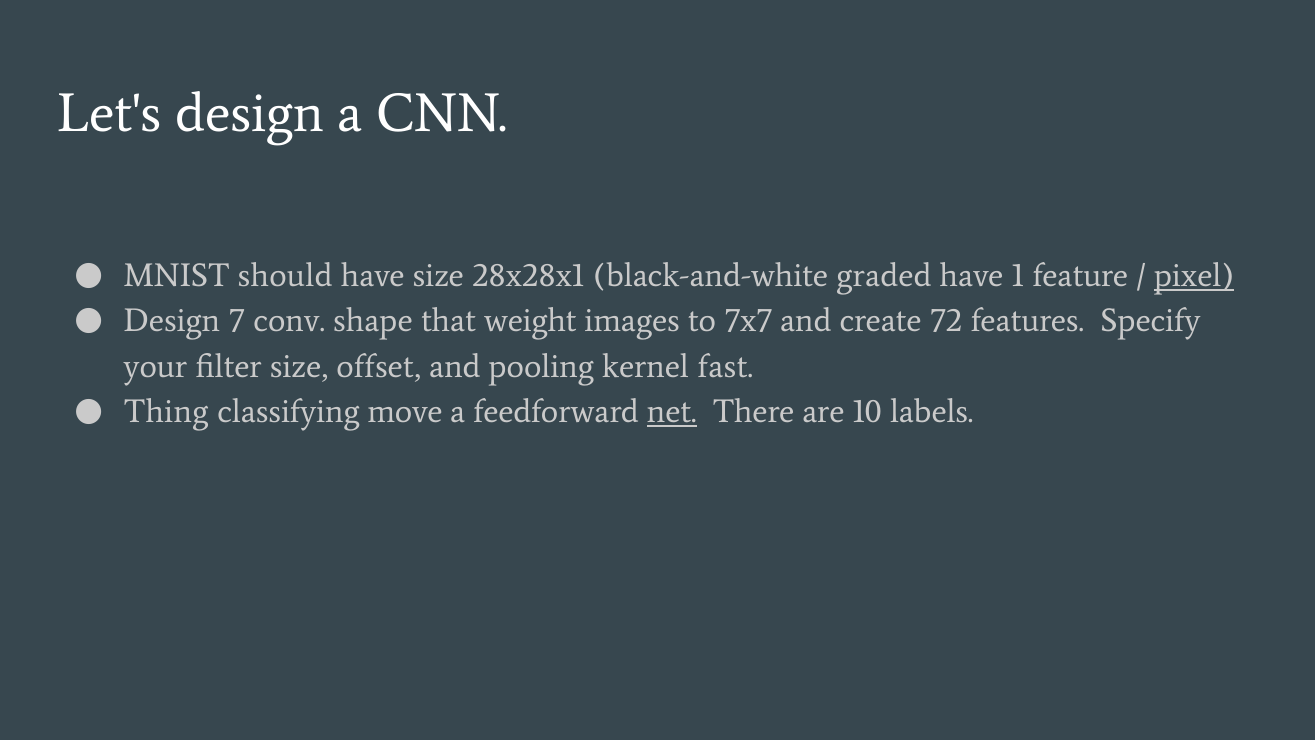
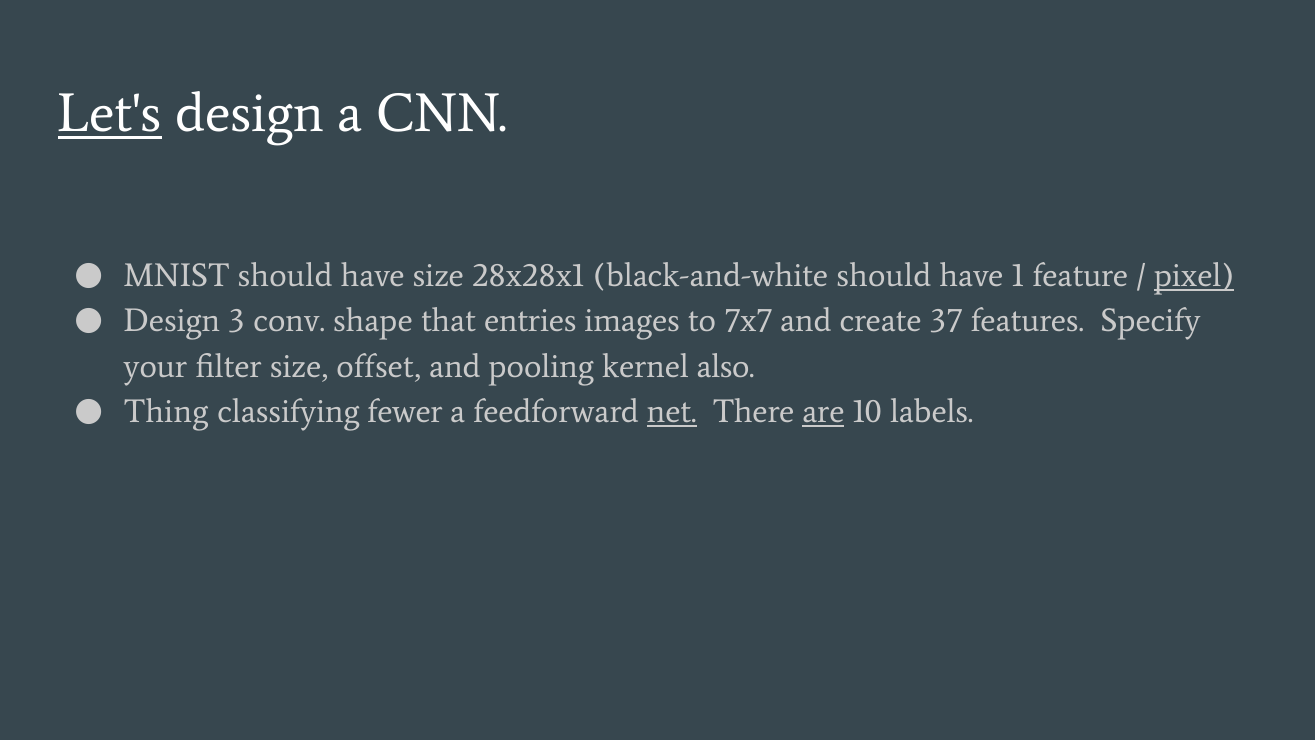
Let's underline: none -> present (110, 114)
black-and-white graded: graded -> should (884, 275)
7: 7 -> 3 (237, 321)
weight: weight -> entries (530, 321)
72: 72 -> 37 (946, 321)
fast: fast -> also (726, 366)
move: move -> fewer (405, 412)
are underline: none -> present (823, 412)
